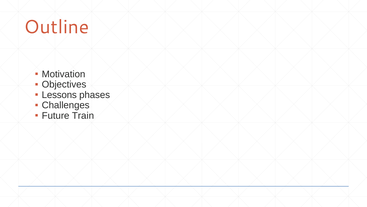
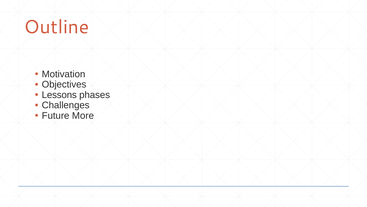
Train: Train -> More (83, 115)
